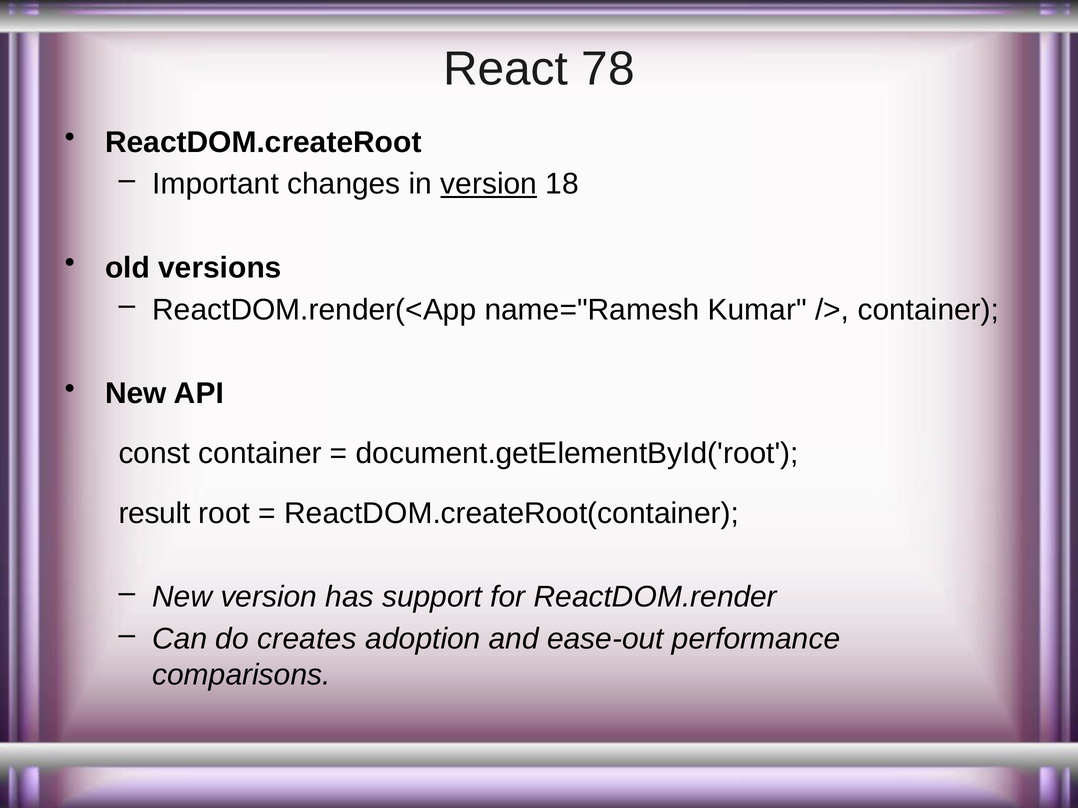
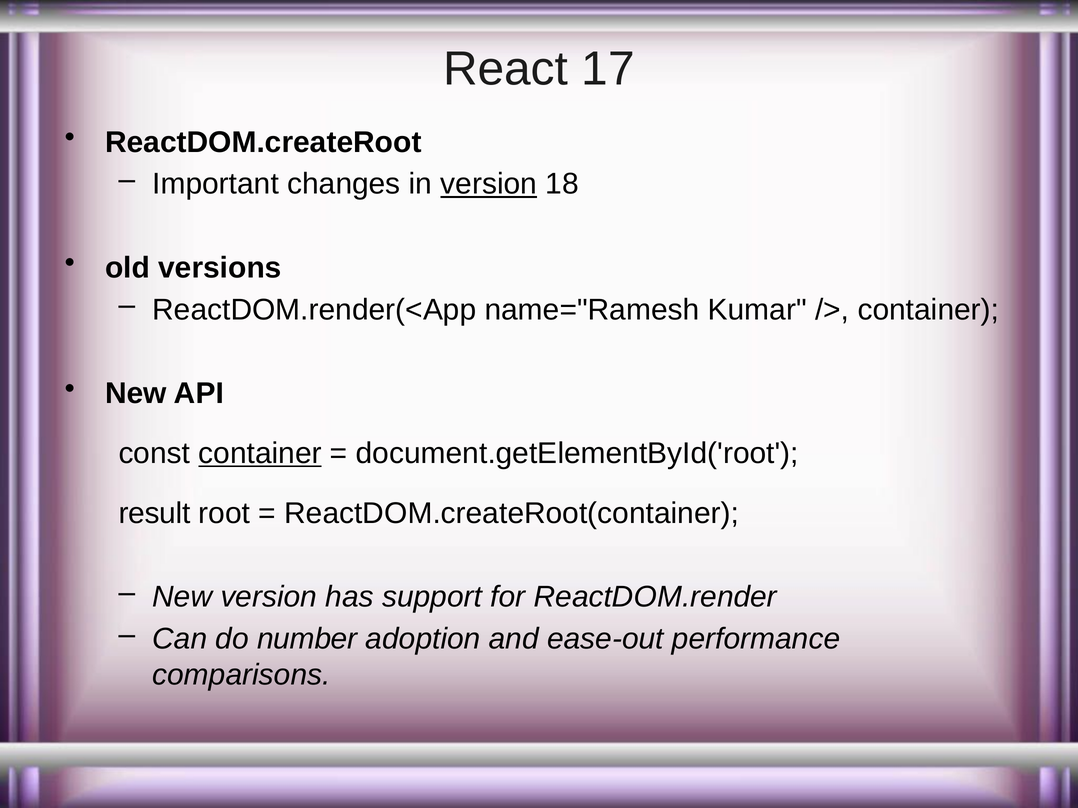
78: 78 -> 17 (608, 69)
container underline: none -> present (260, 454)
creates: creates -> number (307, 639)
